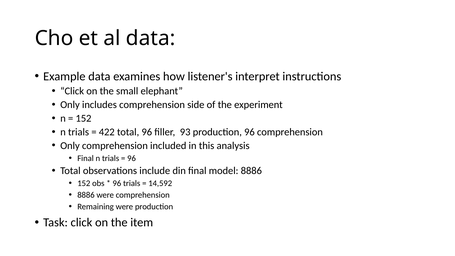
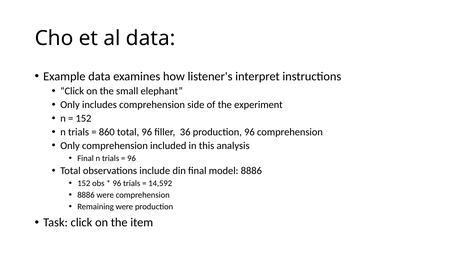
422: 422 -> 860 (107, 132)
93: 93 -> 36 (185, 132)
